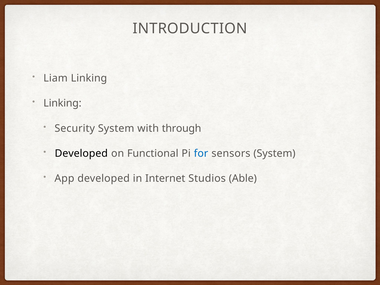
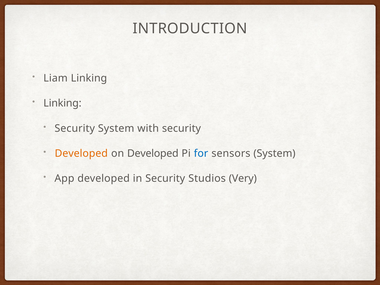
with through: through -> security (181, 128)
Developed colour: black -> orange (81, 153)
on Functional: Functional -> Developed (153, 153)
in Internet: Internet -> Security (165, 179)
Able: Able -> Very (243, 179)
